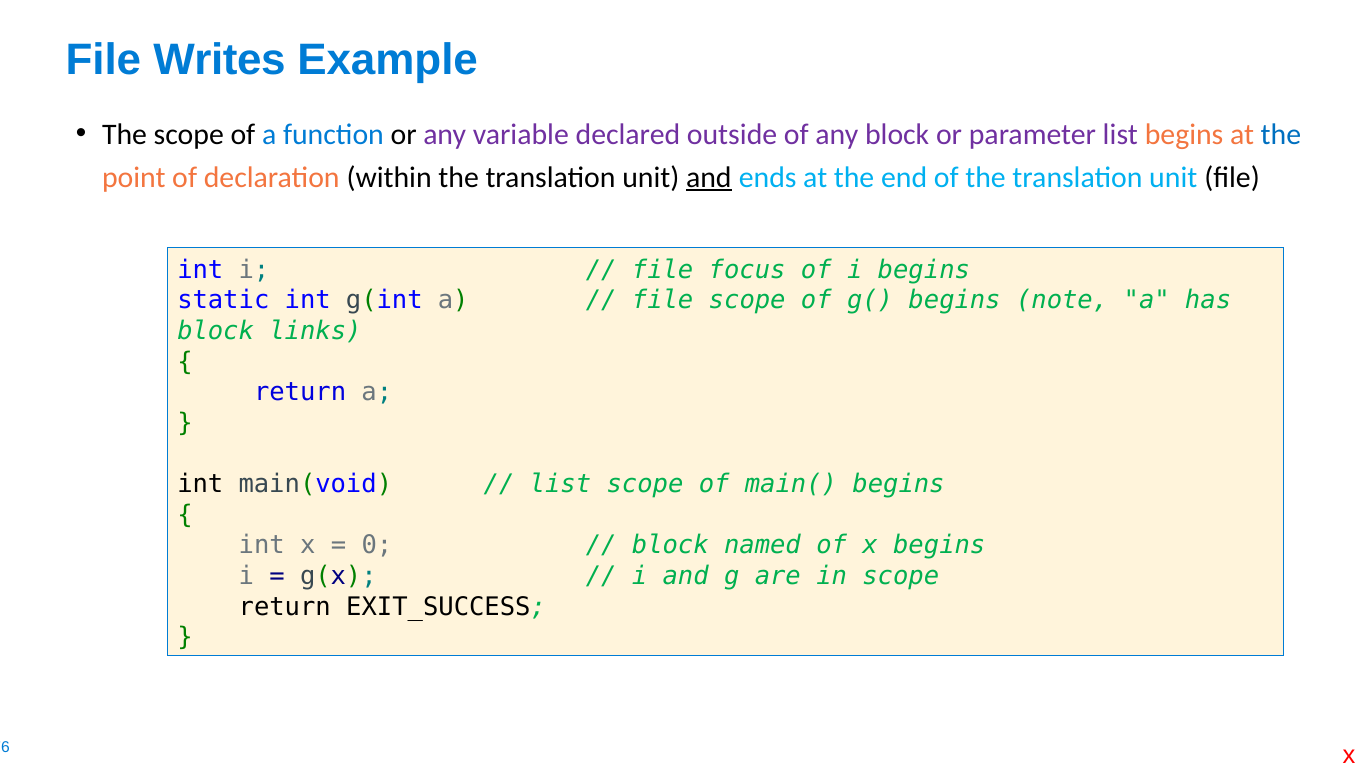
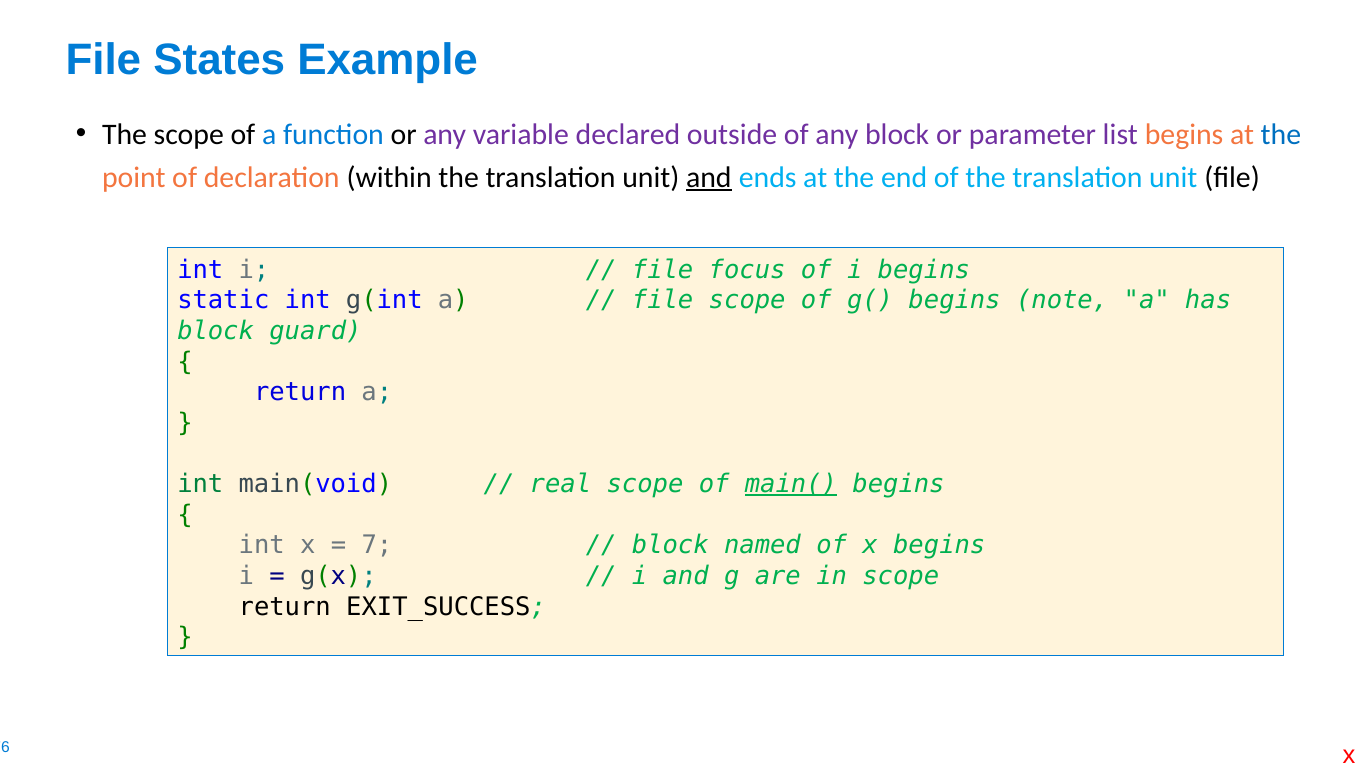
Writes: Writes -> States (219, 60)
links: links -> guard (315, 331)
int colour: black -> green (200, 484)
list: list -> real (560, 484)
main( underline: none -> present (791, 484)
0: 0 -> 7 (377, 546)
